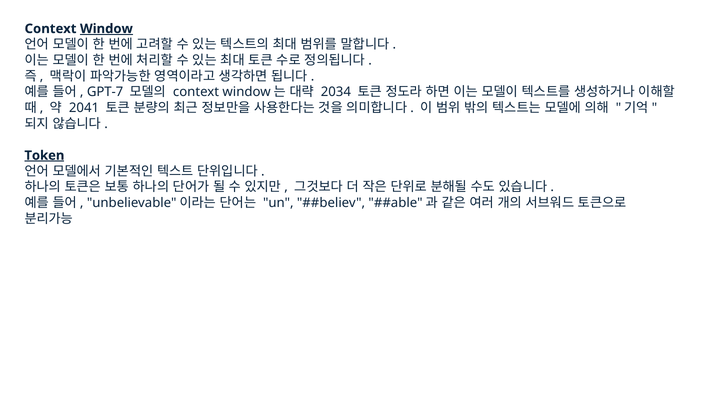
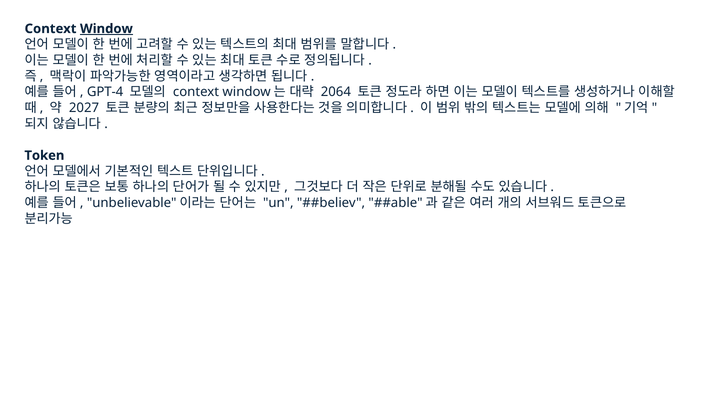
GPT-7: GPT-7 -> GPT-4 (105, 92)
2034: 2034 -> 2064 (336, 92)
2041: 2041 -> 2027 (84, 108)
Token underline: present -> none (44, 155)
